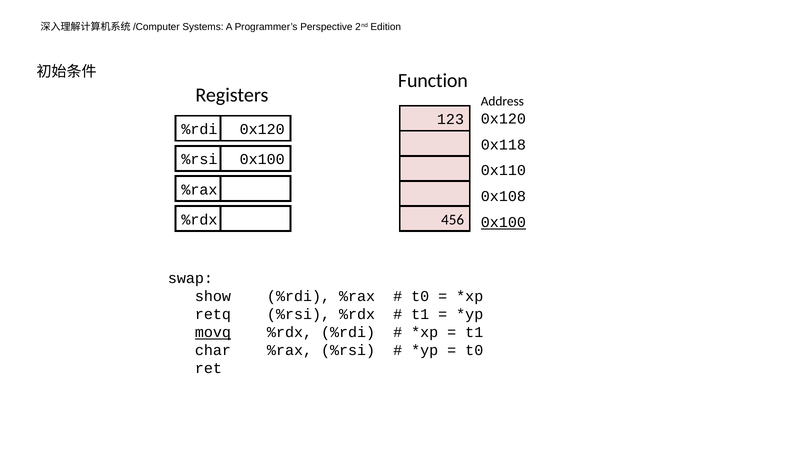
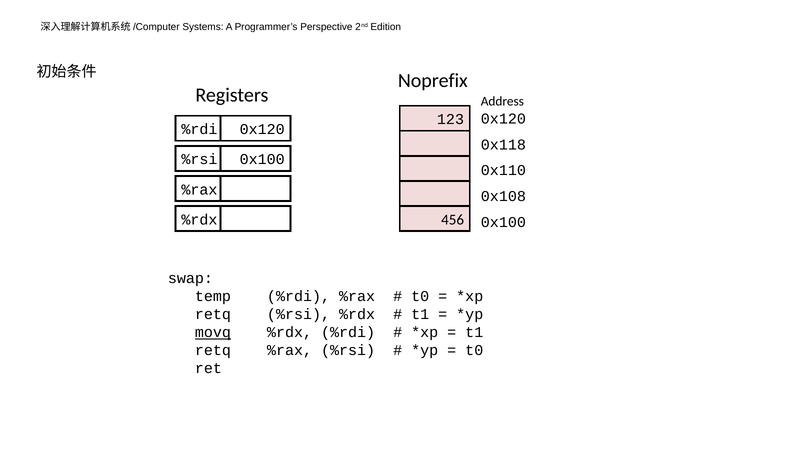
Function: Function -> Noprefix (433, 81)
0x100 underline: present -> none (503, 222)
show: show -> temp (213, 296)
char: char -> retq (213, 350)
